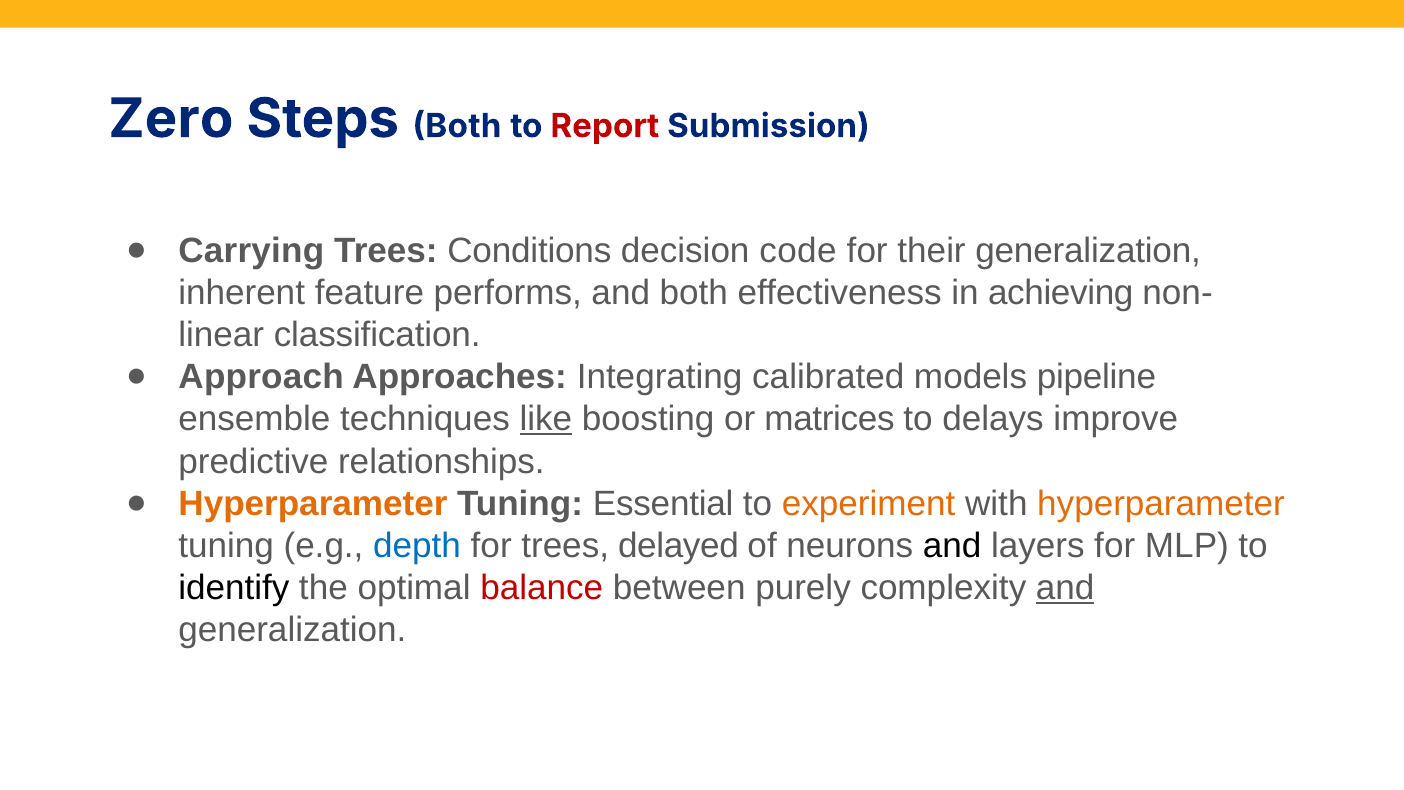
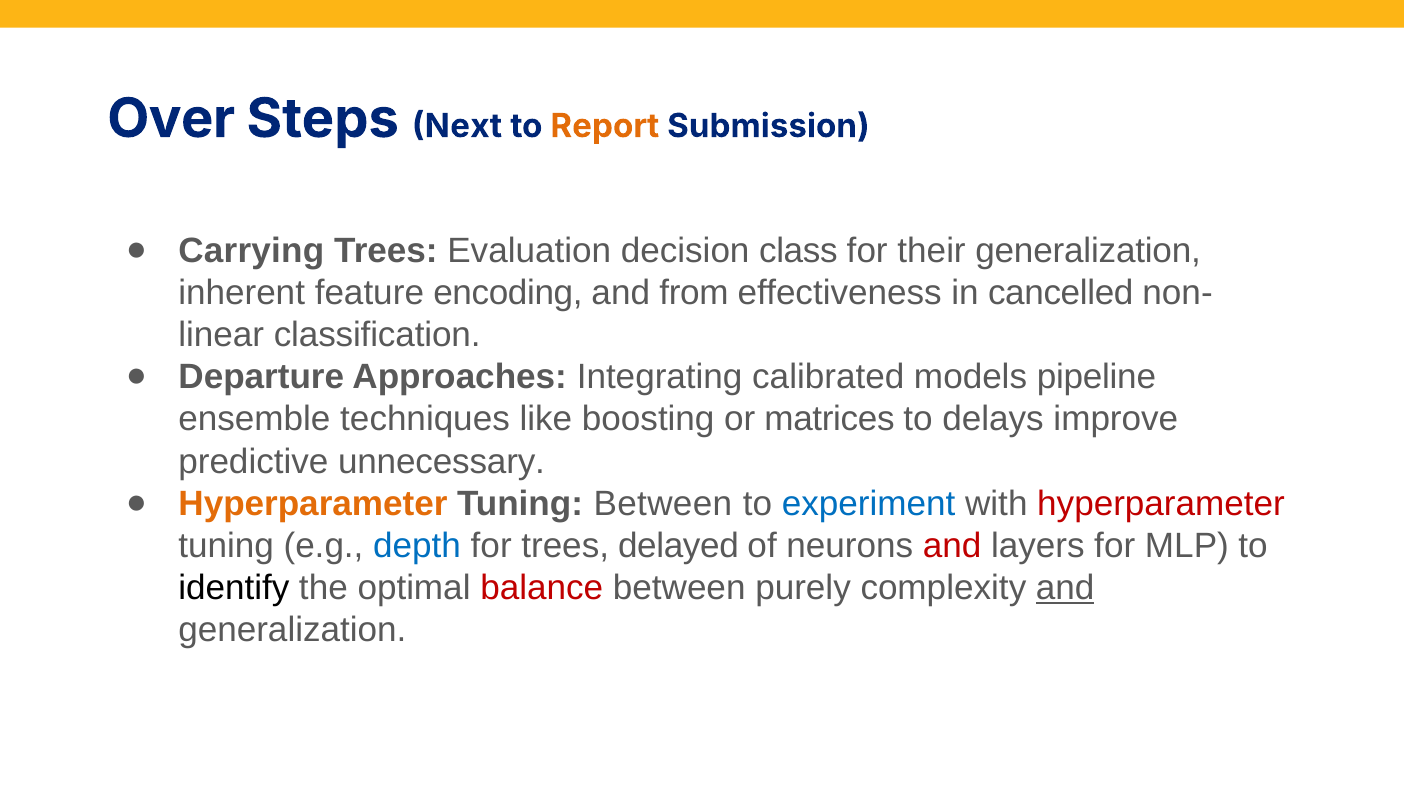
Zero: Zero -> Over (171, 119)
Steps Both: Both -> Next (457, 126)
Report colour: red -> orange (605, 126)
Conditions: Conditions -> Evaluation (529, 251)
code: code -> class (798, 251)
performs: performs -> encoding (508, 293)
and both: both -> from (694, 293)
achieving: achieving -> cancelled (1061, 293)
Approach: Approach -> Departure (261, 377)
like underline: present -> none (546, 419)
relationships: relationships -> unnecessary (441, 461)
Tuning Essential: Essential -> Between (663, 503)
experiment colour: orange -> blue (869, 503)
hyperparameter colour: orange -> red (1161, 503)
and colour: black -> red (952, 546)
